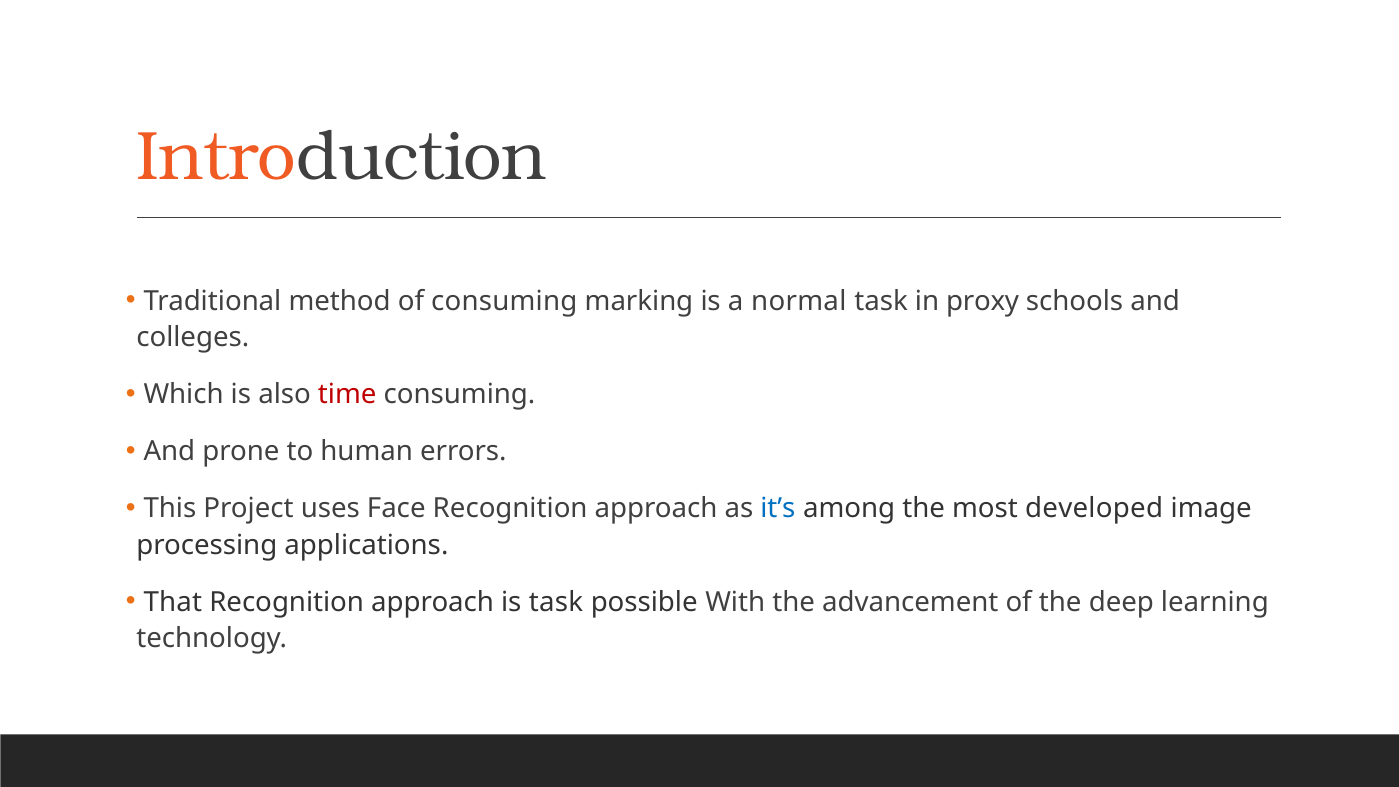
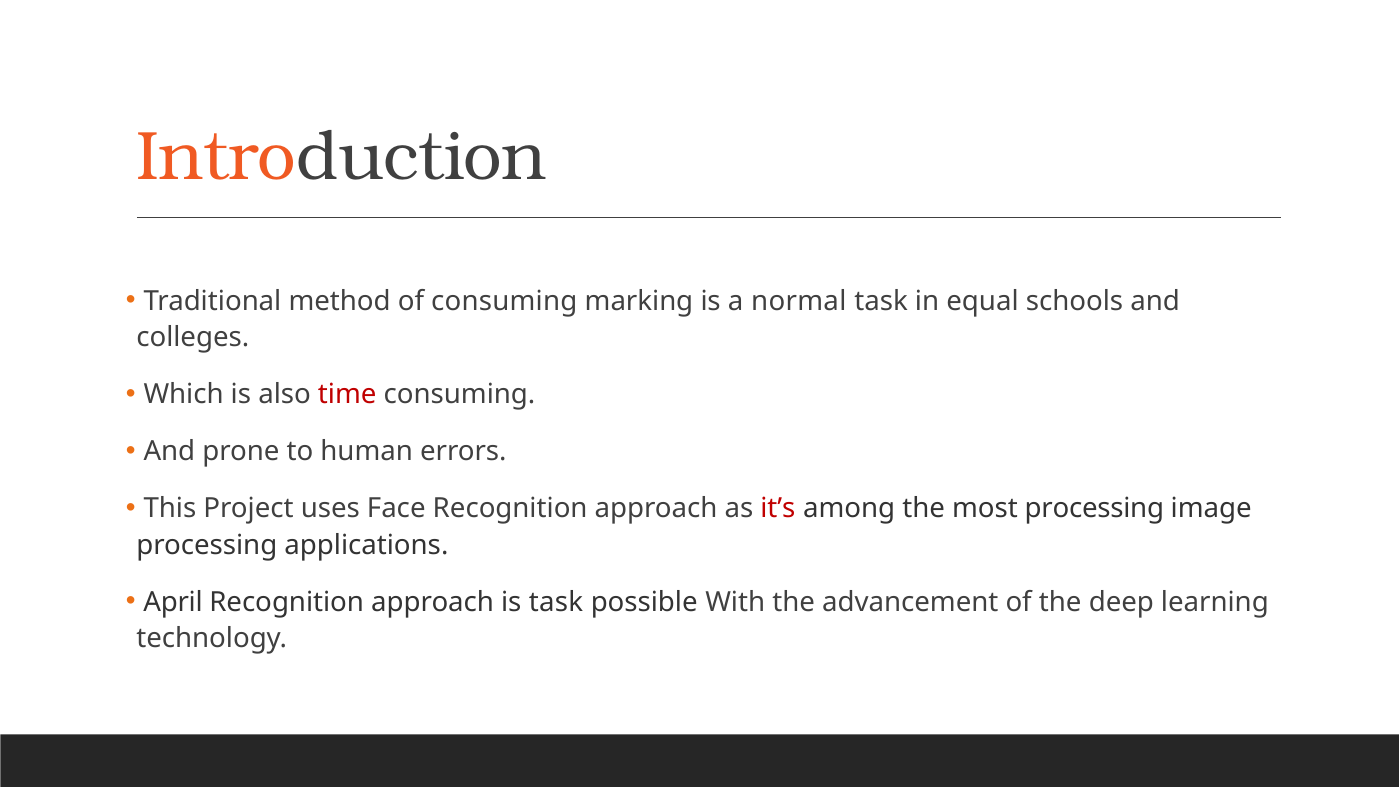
proxy: proxy -> equal (982, 301)
it’s colour: blue -> red (778, 509)
most developed: developed -> processing (1094, 509)
That: That -> April (173, 602)
